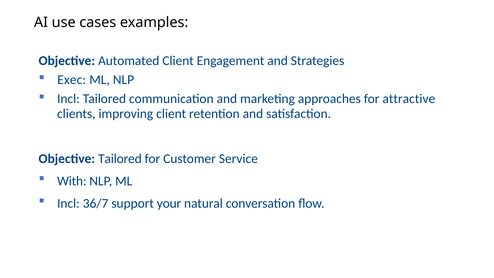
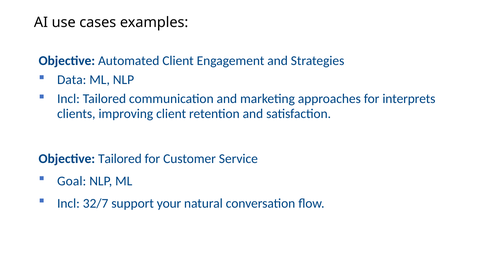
Exec: Exec -> Data (72, 80)
attractive: attractive -> interprets (409, 99)
With: With -> Goal (72, 181)
36/7: 36/7 -> 32/7 (96, 203)
